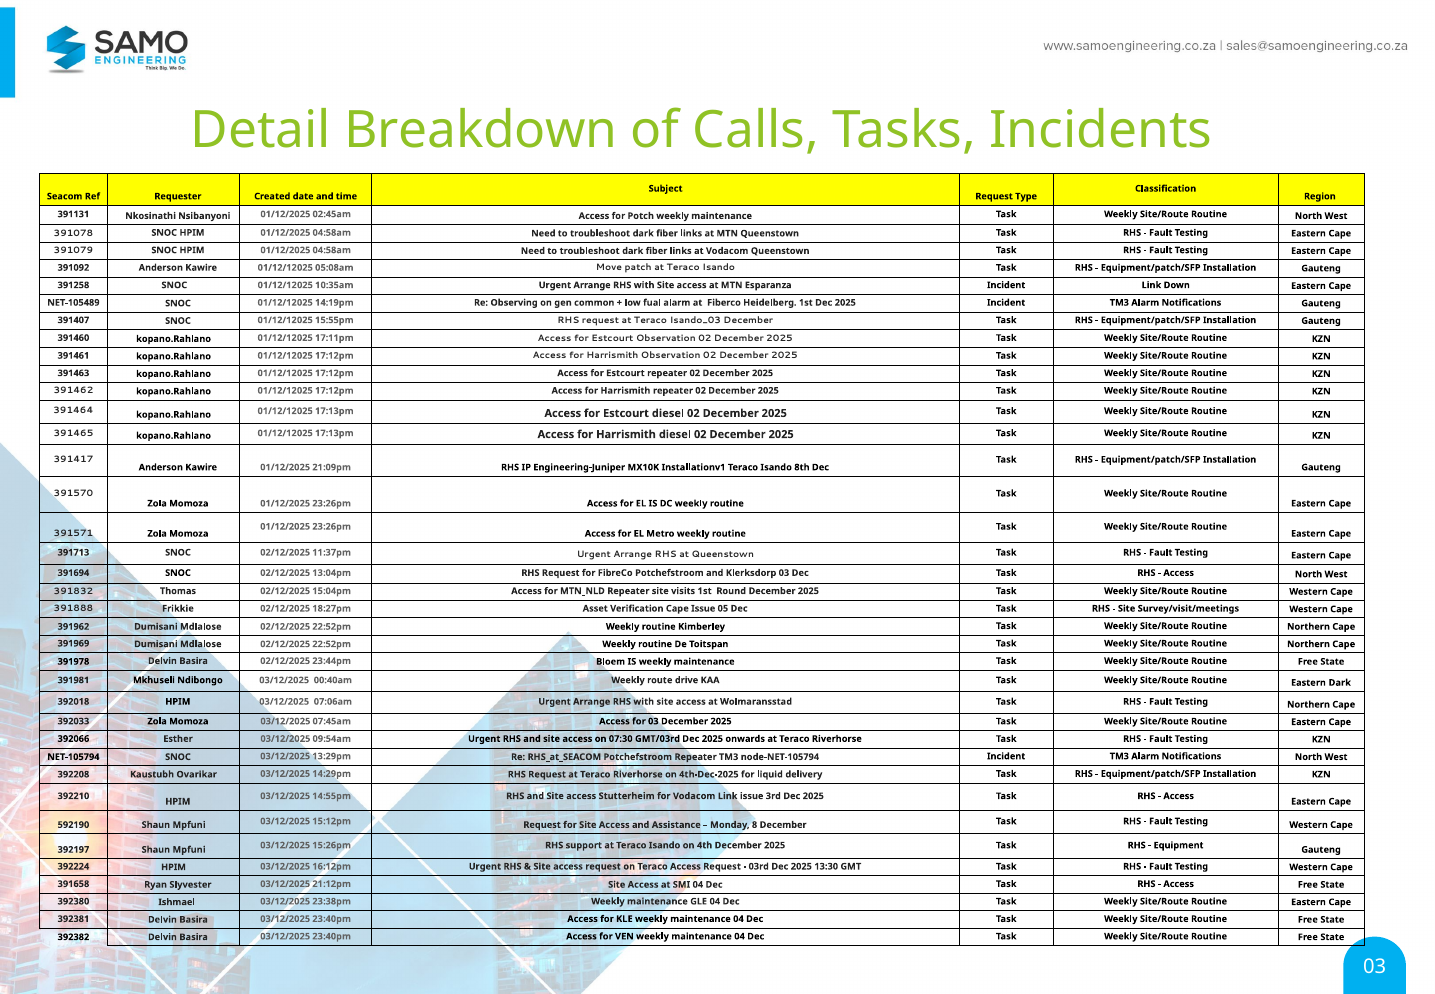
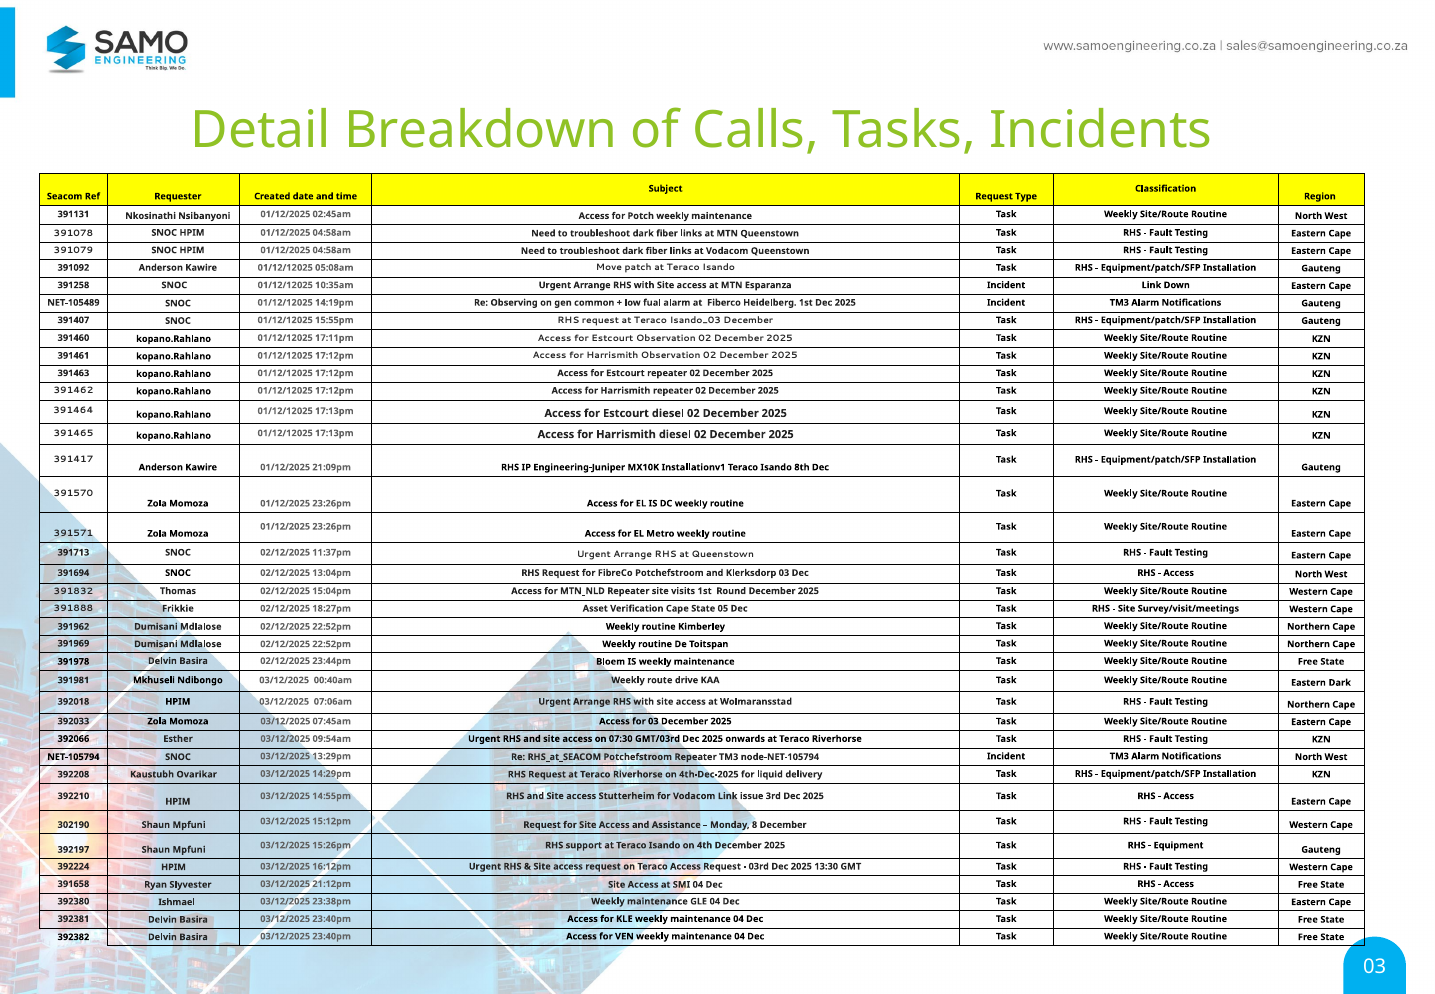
Cape Issue: Issue -> State (703, 608)
592190: 592190 -> 302190 (73, 824)
